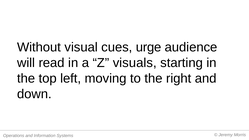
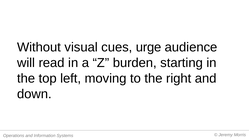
visuals: visuals -> burden (135, 63)
